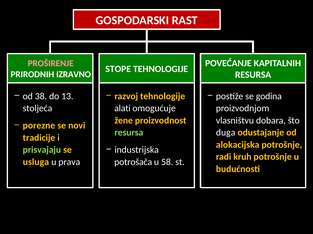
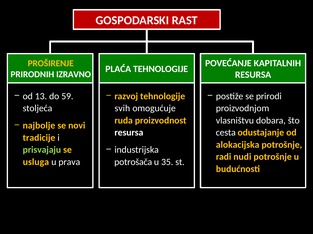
PROŠIRENJE colour: pink -> yellow (51, 64)
STOPE: STOPE -> PLAĆA (118, 69)
38: 38 -> 13 (41, 96)
13: 13 -> 59 (67, 96)
godina: godina -> prirodi (269, 96)
alati: alati -> svih (122, 109)
žene: žene -> ruda (124, 121)
porezne: porezne -> najbolje (39, 126)
resursa colour: light green -> white (129, 133)
duga: duga -> cesta (226, 133)
kruh: kruh -> nudi (242, 157)
58: 58 -> 35 (167, 163)
